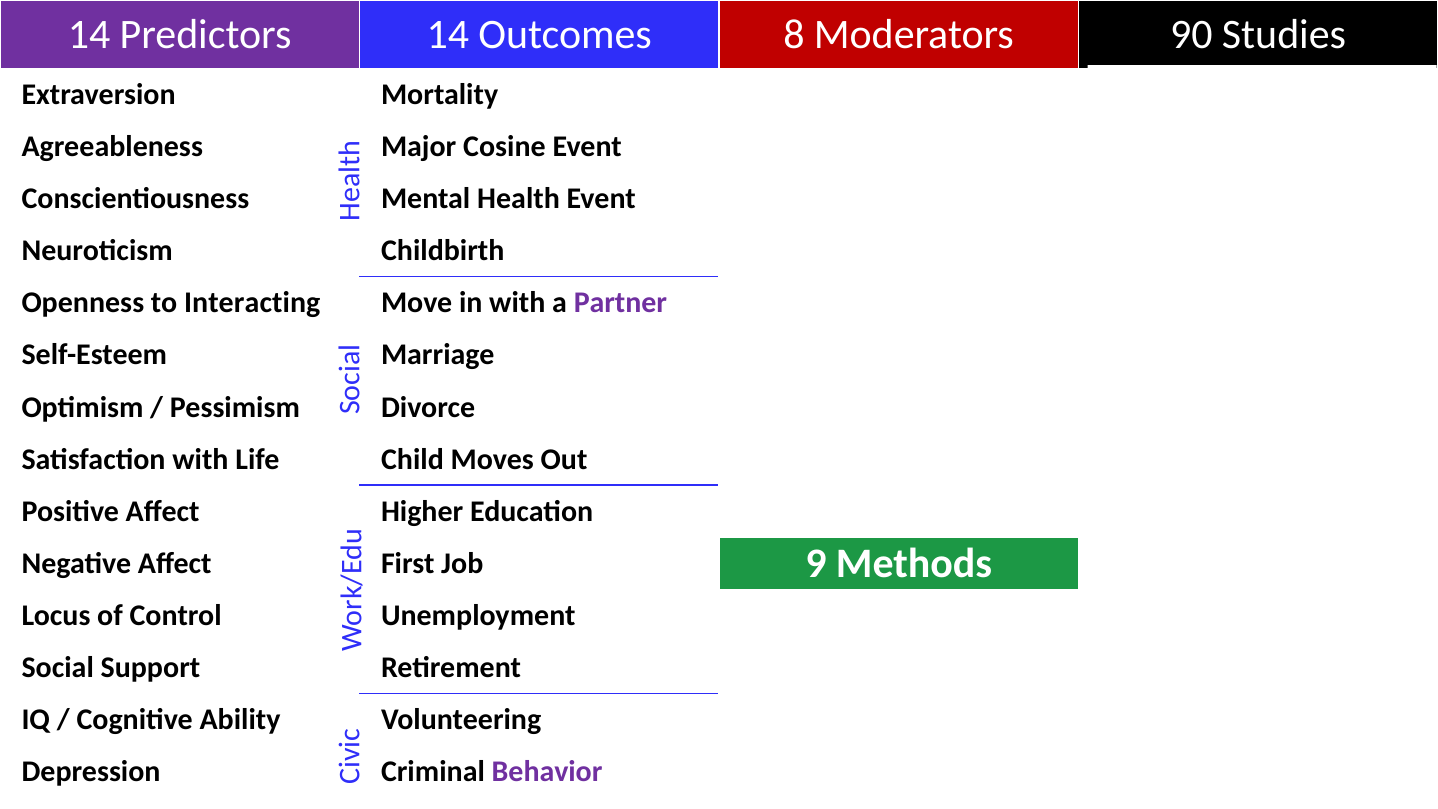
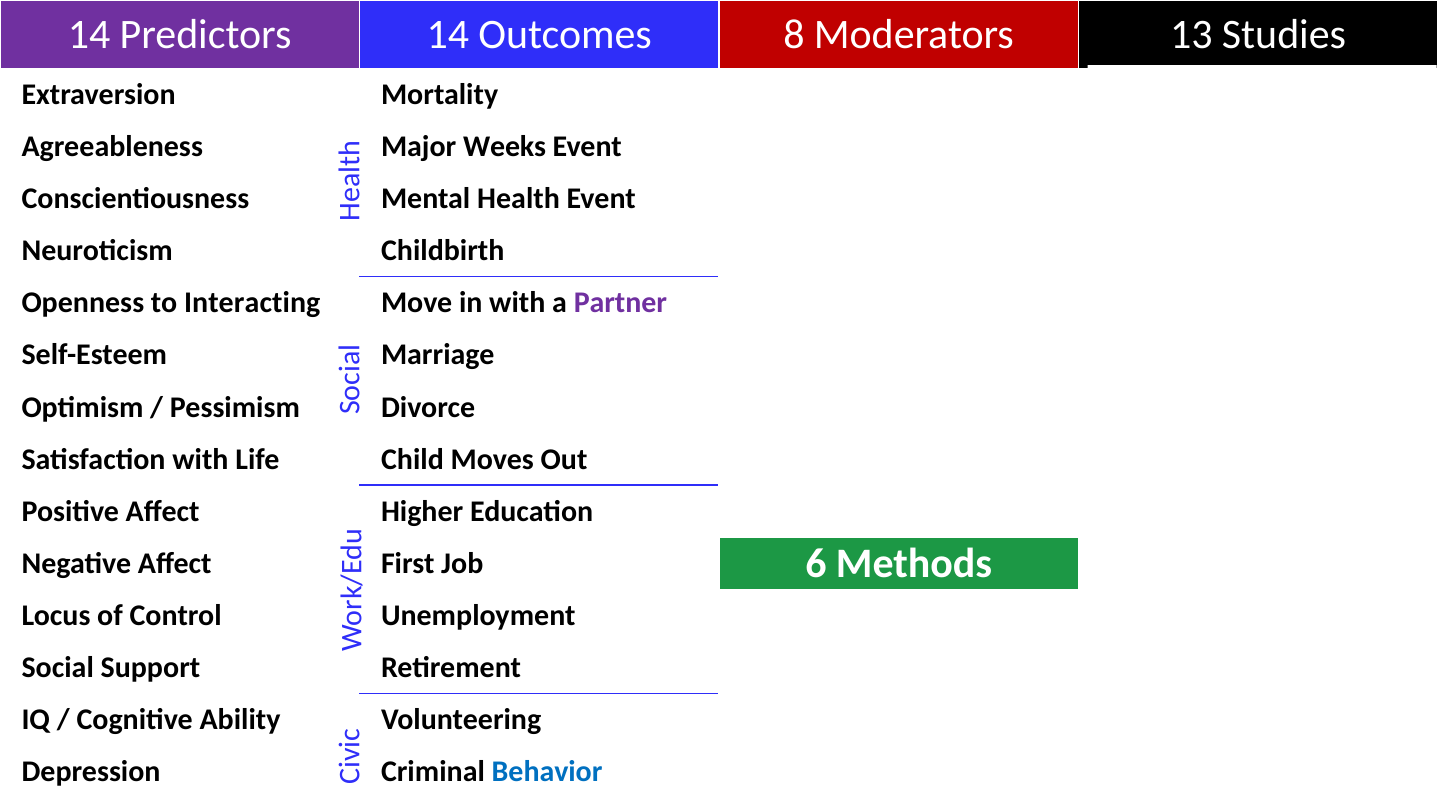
90: 90 -> 13 (1191, 35)
Cosine: Cosine -> Weeks (505, 147)
9: 9 -> 6 (816, 564)
Behavior colour: purple -> blue (547, 772)
